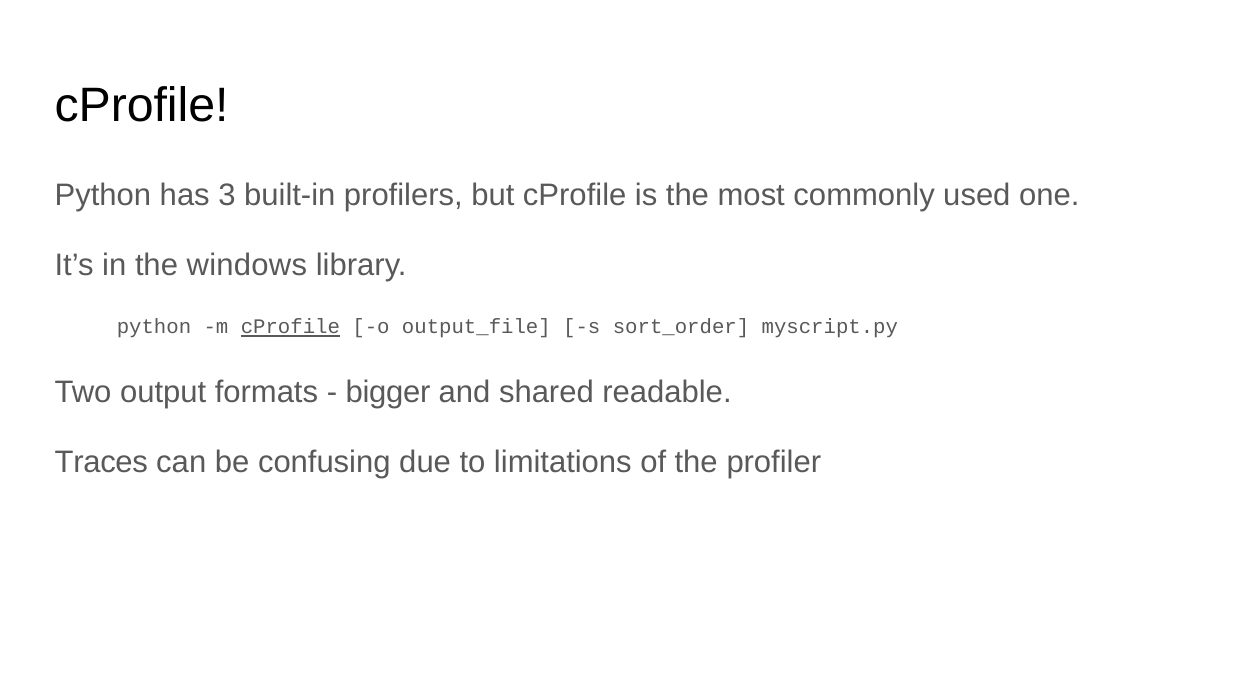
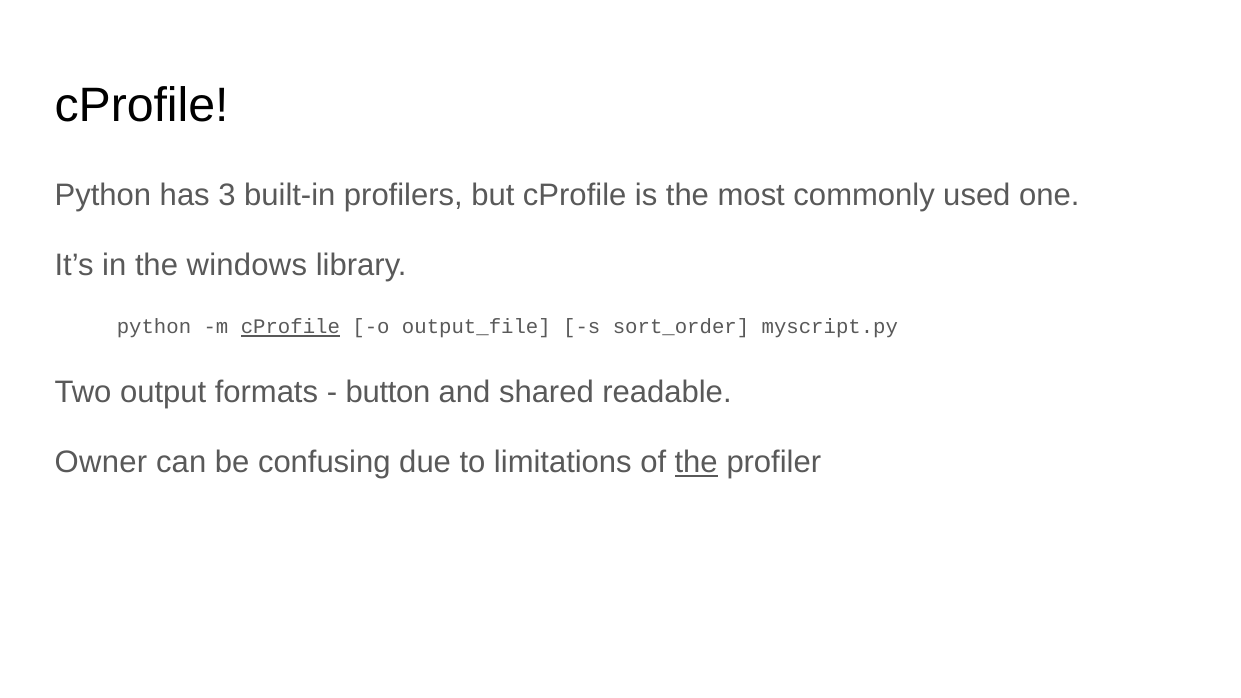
bigger: bigger -> button (388, 392)
Traces: Traces -> Owner (101, 462)
the underline: none -> present (696, 462)
